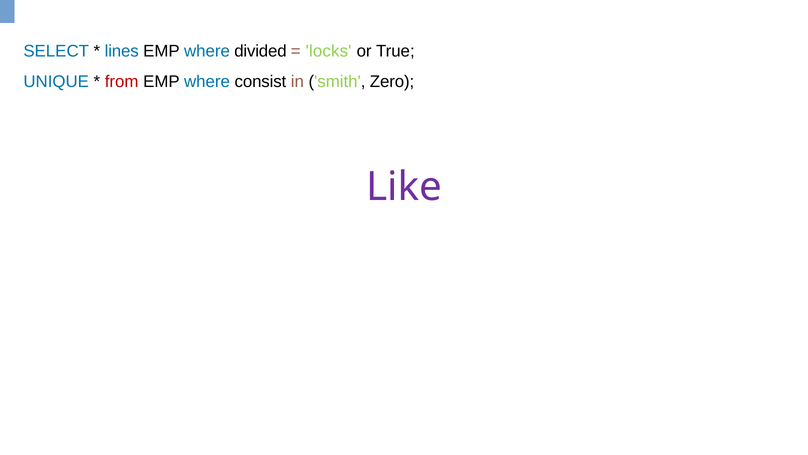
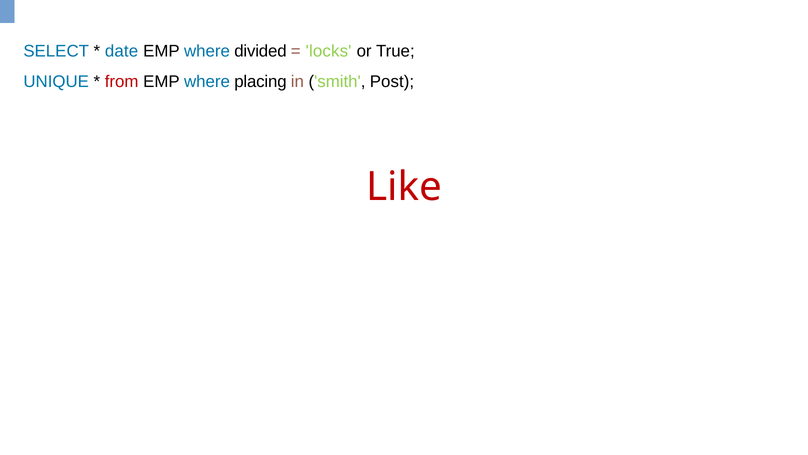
lines: lines -> date (122, 51)
consist: consist -> placing (260, 81)
Zero: Zero -> Post (392, 81)
Like colour: purple -> red (404, 187)
